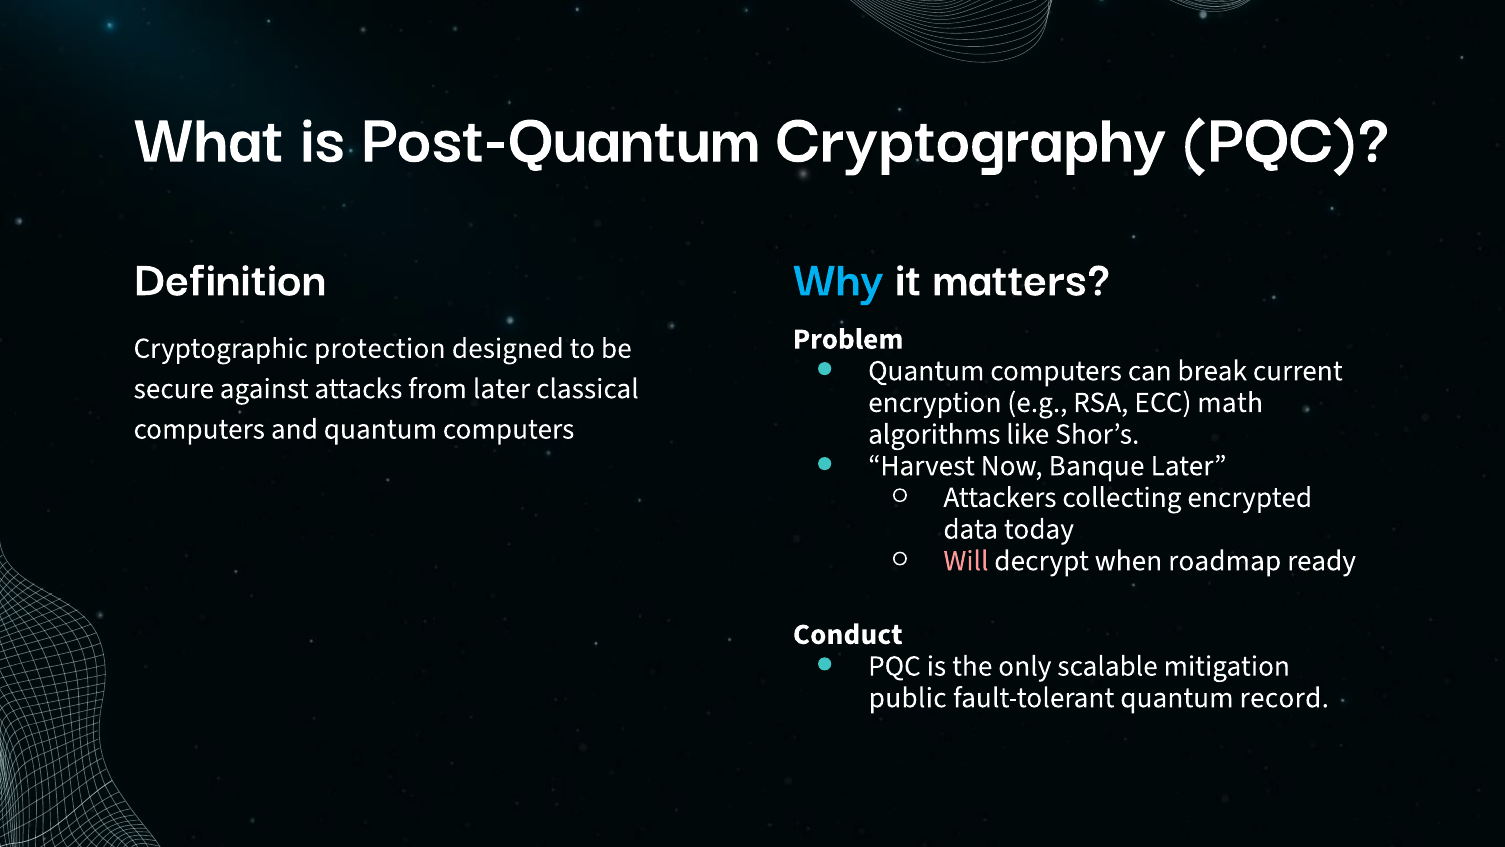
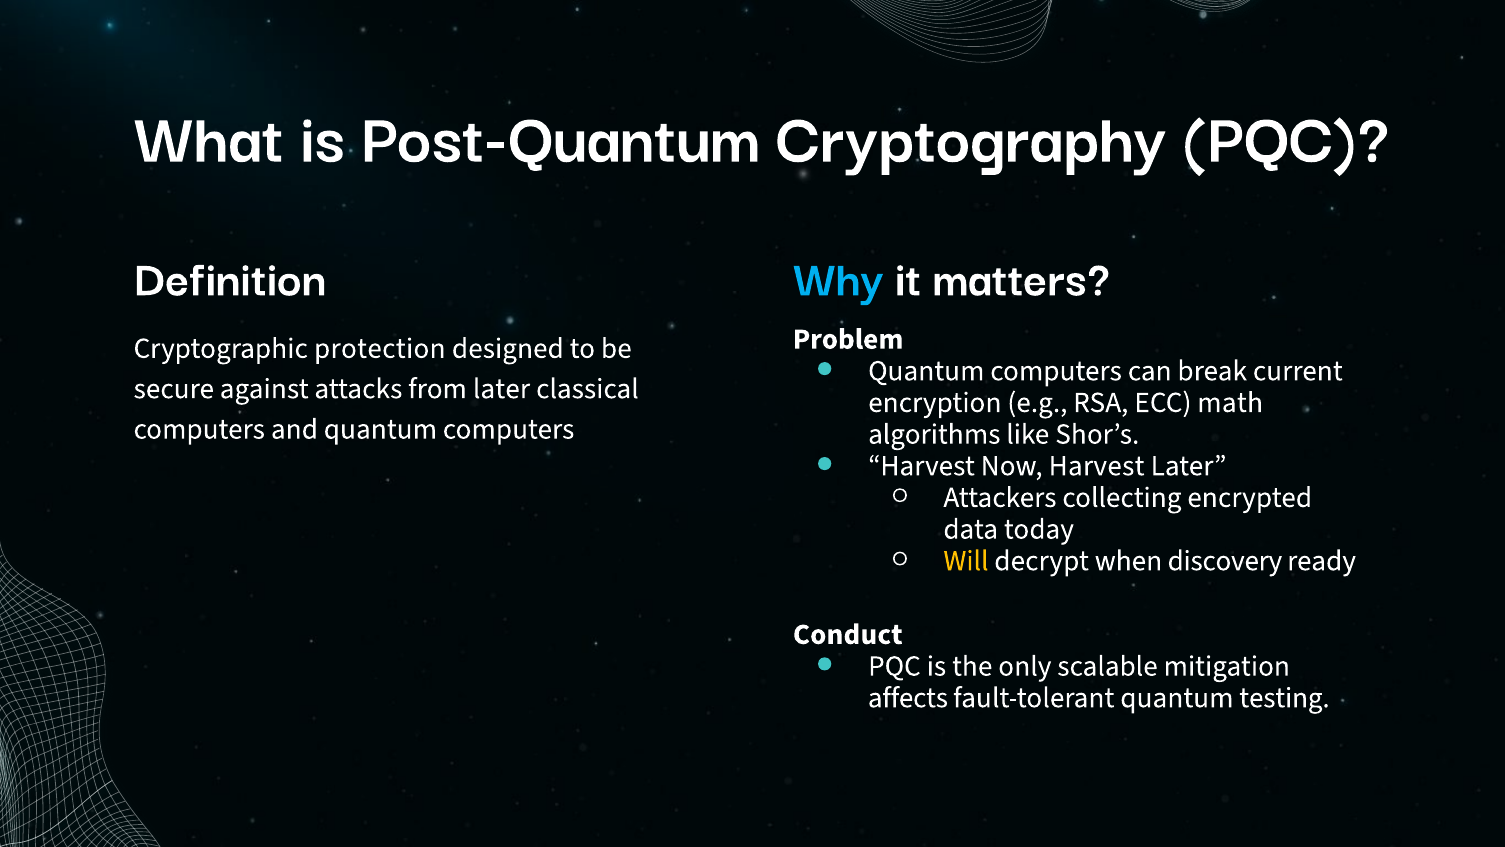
Now Banque: Banque -> Harvest (1097, 465)
Will colour: pink -> yellow (966, 560)
roadmap: roadmap -> discovery (1225, 560)
public: public -> affects (908, 697)
record: record -> testing (1284, 697)
